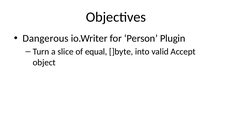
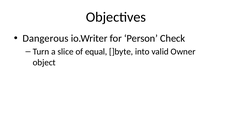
Plugin: Plugin -> Check (173, 39)
Accept: Accept -> Owner (183, 52)
